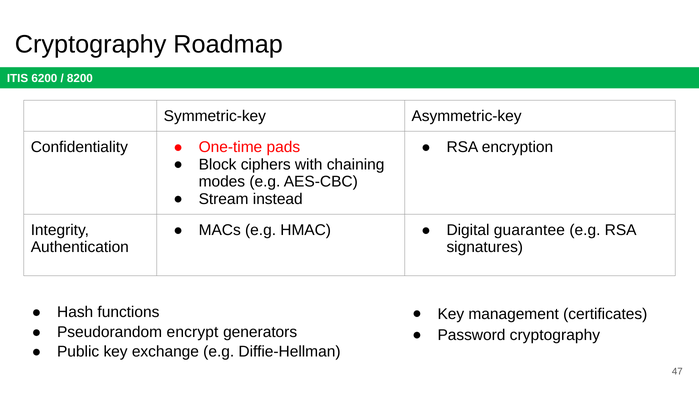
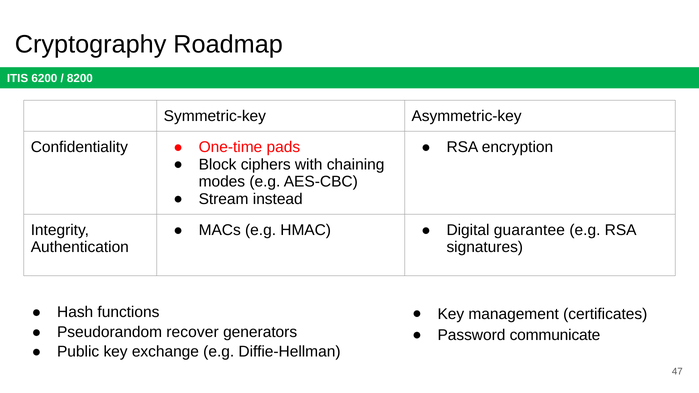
encrypt: encrypt -> recover (193, 332)
Password cryptography: cryptography -> communicate (555, 335)
